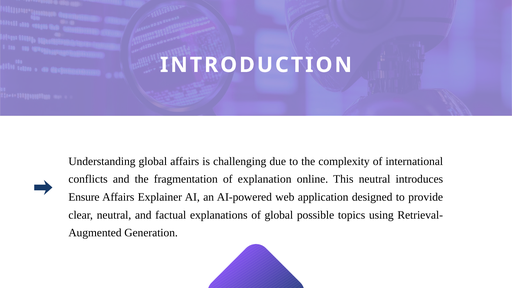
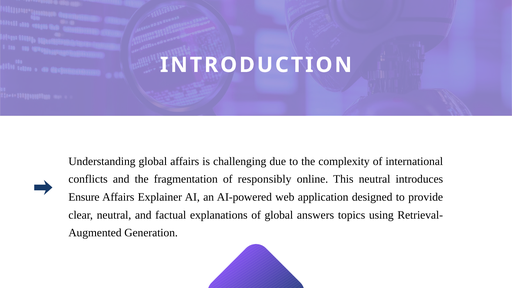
explanation: explanation -> responsibly (265, 179)
possible: possible -> answers (316, 215)
